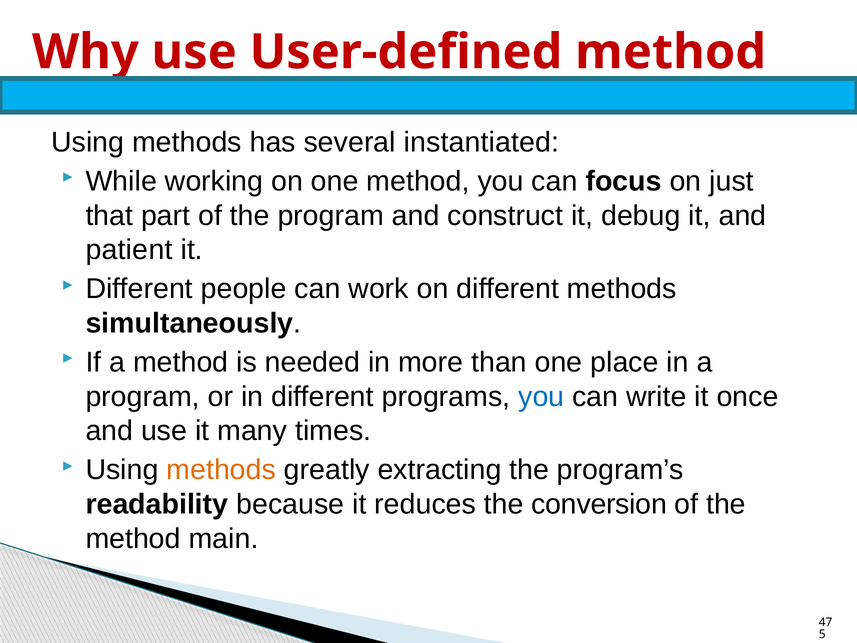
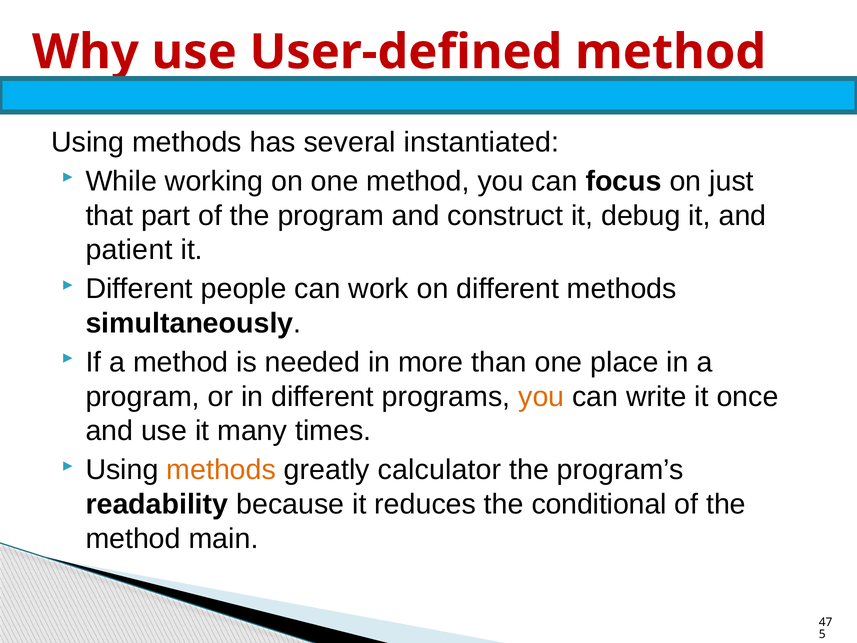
you colour: blue -> orange (541, 396)
extracting: extracting -> calculator (439, 470)
conversion: conversion -> conditional (599, 504)
